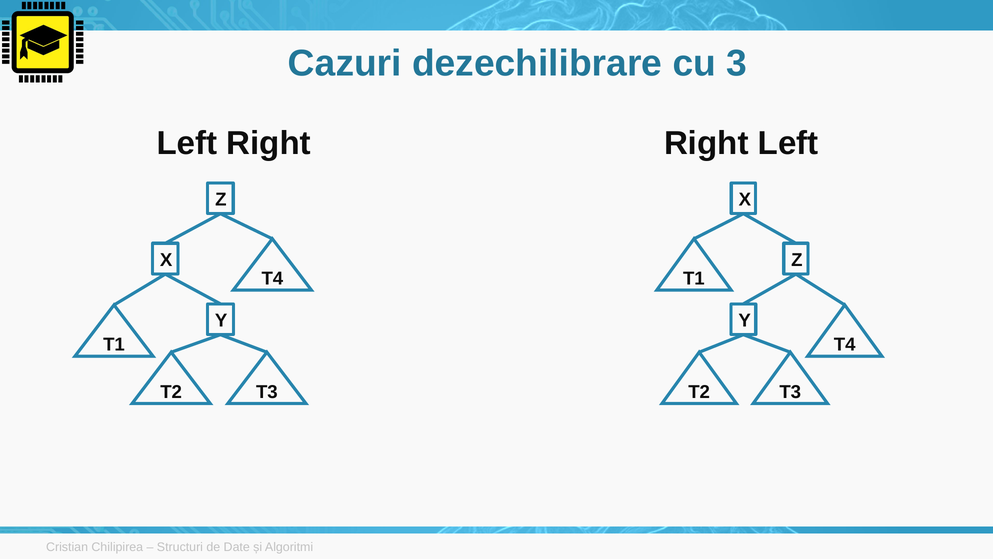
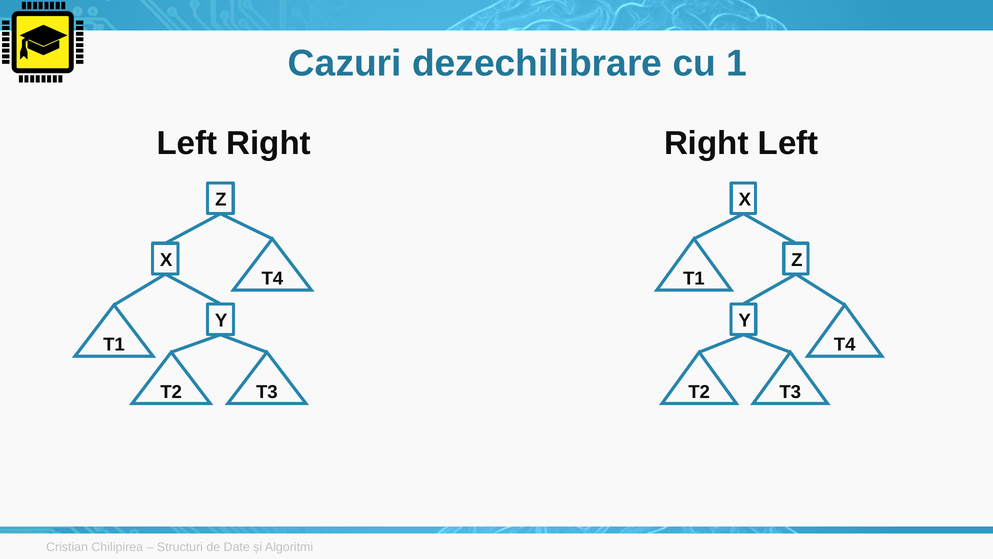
3: 3 -> 1 (737, 63)
